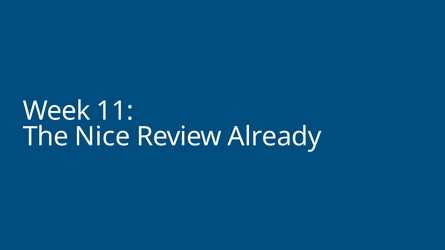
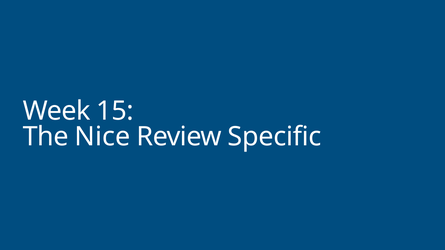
11: 11 -> 15 (115, 111)
Already: Already -> Specific (274, 137)
